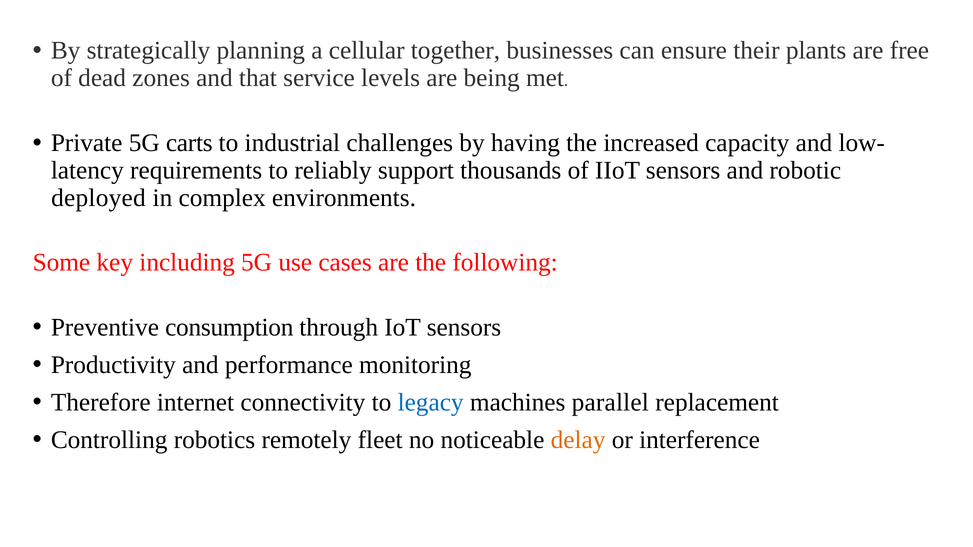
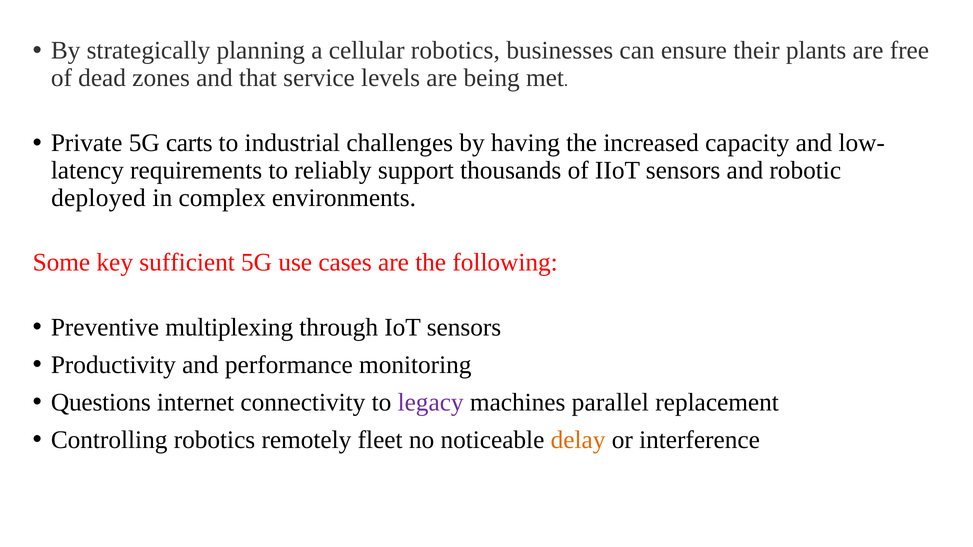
cellular together: together -> robotics (455, 51)
including: including -> sufficient (187, 263)
consumption: consumption -> multiplexing (229, 327)
Therefore: Therefore -> Questions (101, 402)
legacy colour: blue -> purple (431, 402)
